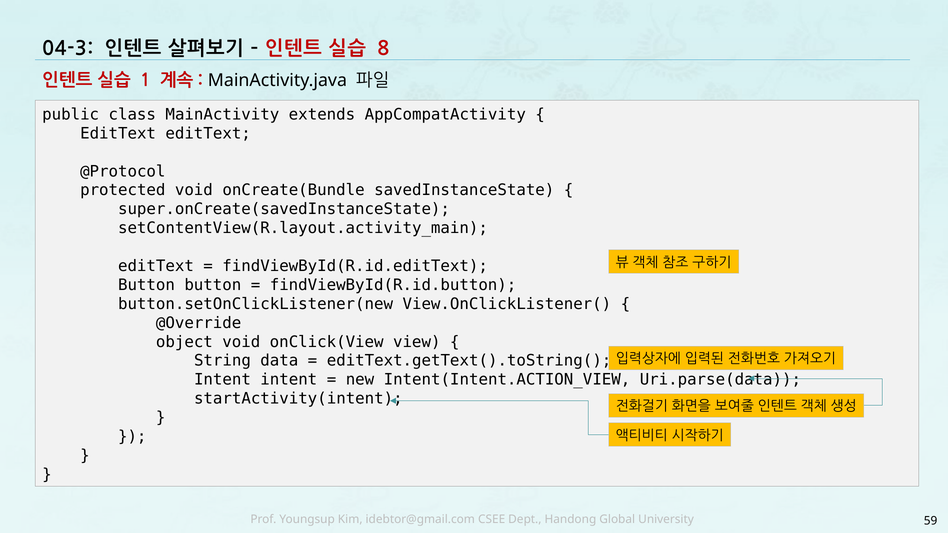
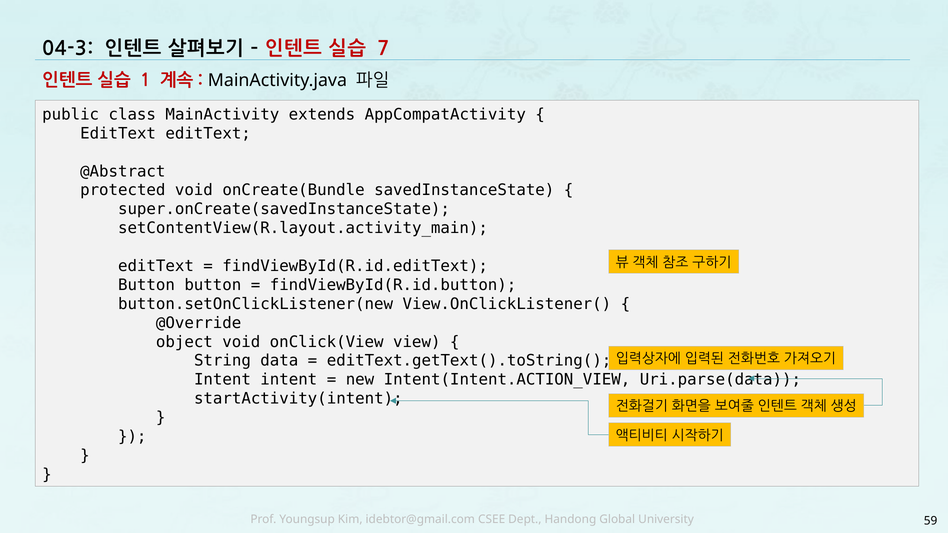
8: 8 -> 7 (383, 49)
@Protocol: @Protocol -> @Abstract (123, 171)
